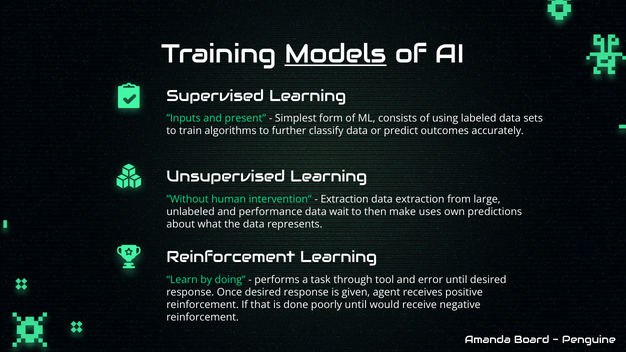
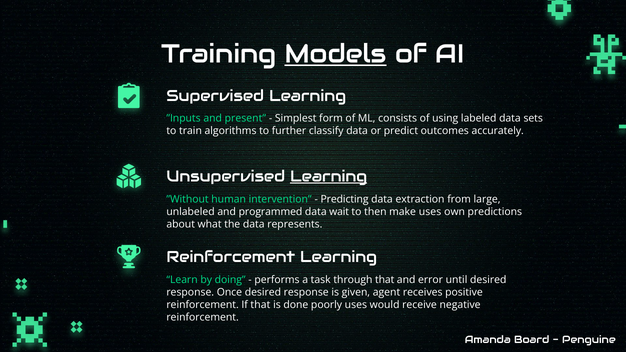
Learning underline: none -> present (329, 177)
Extraction: Extraction -> Predicting (345, 199)
performance: performance -> programmed (270, 212)
through tool: tool -> that (385, 280)
poorly until: until -> uses (356, 305)
